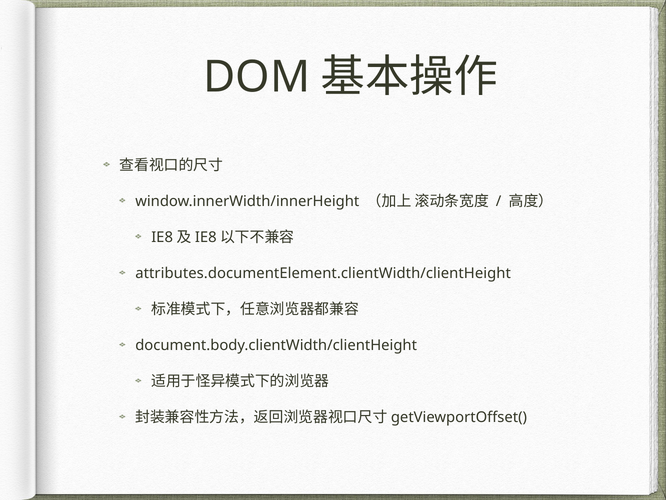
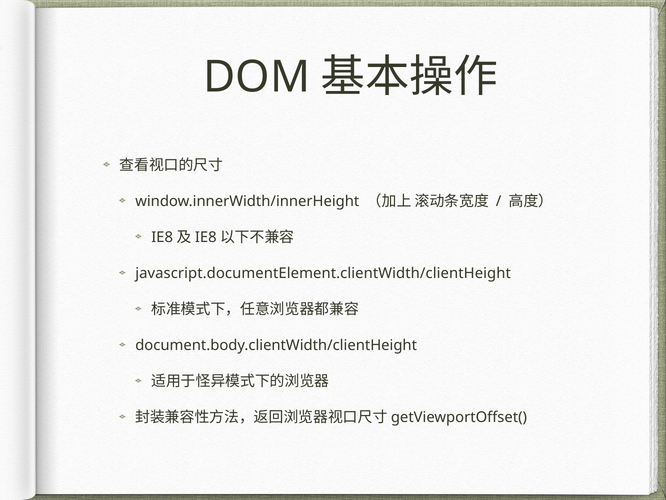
attributes.documentElement.clientWidth/clientHeight: attributes.documentElement.clientWidth/clientHeight -> javascript.documentElement.clientWidth/clientHeight (323, 273)
